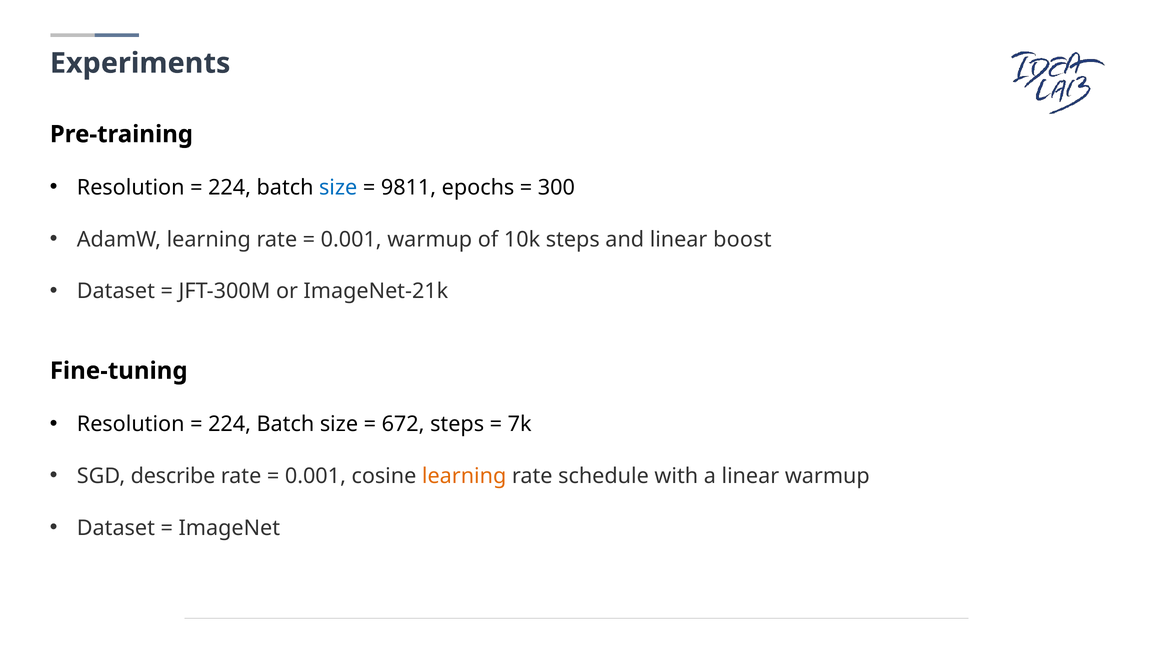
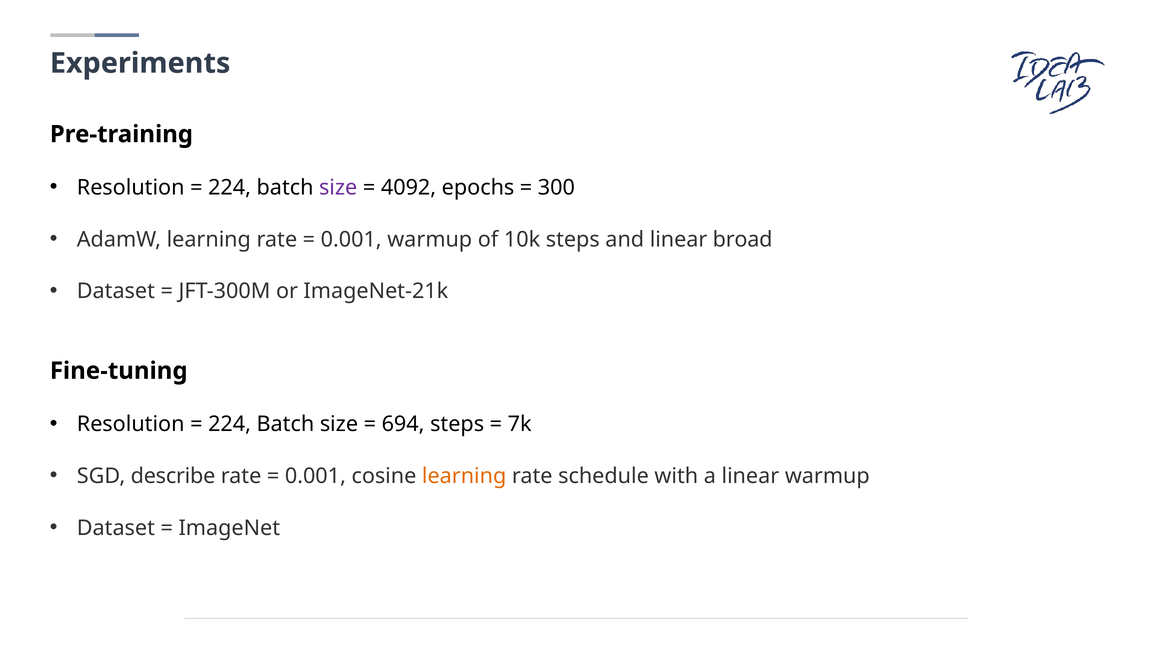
size colour: blue -> purple (338, 187)
9811: 9811 -> 4092 (409, 187)
boost: boost -> broad (743, 239)
672: 672 -> 694 (403, 424)
